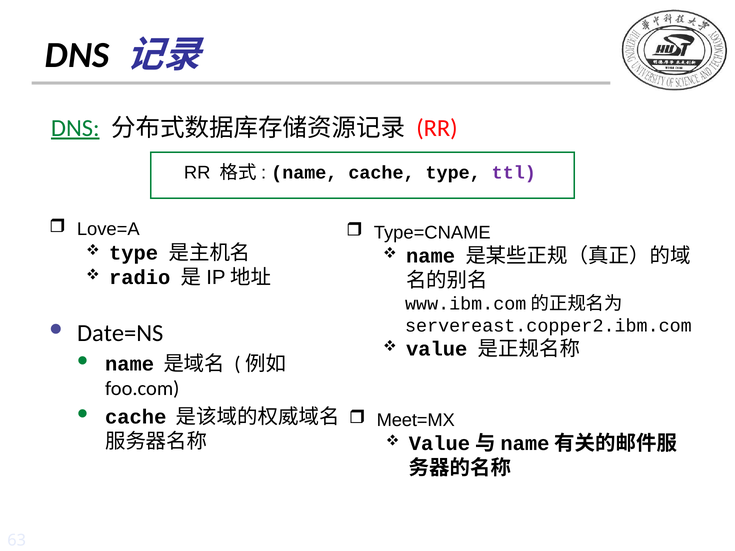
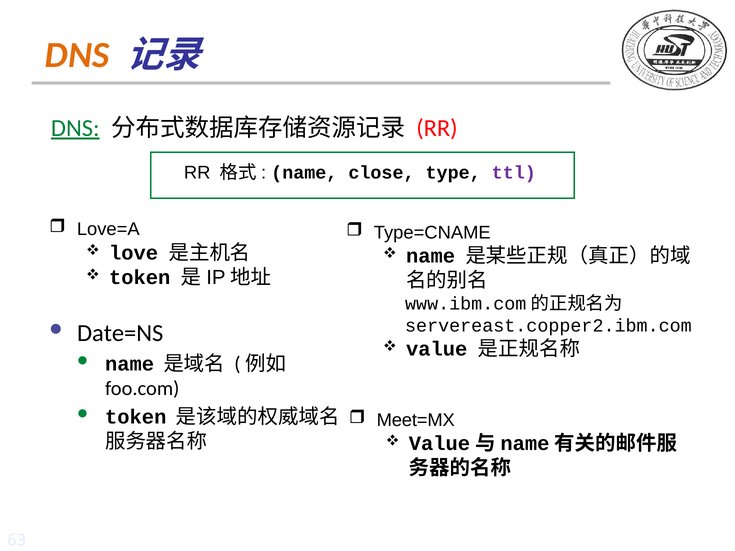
DNS colour: black -> orange (77, 55)
name cache: cache -> close (381, 173)
type: type -> love (134, 253)
radio: radio -> token (140, 277)
cache: cache -> token (136, 417)
